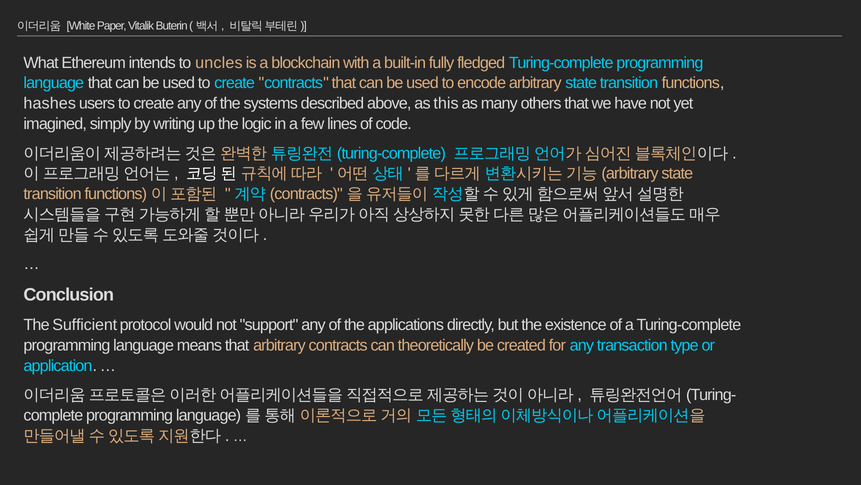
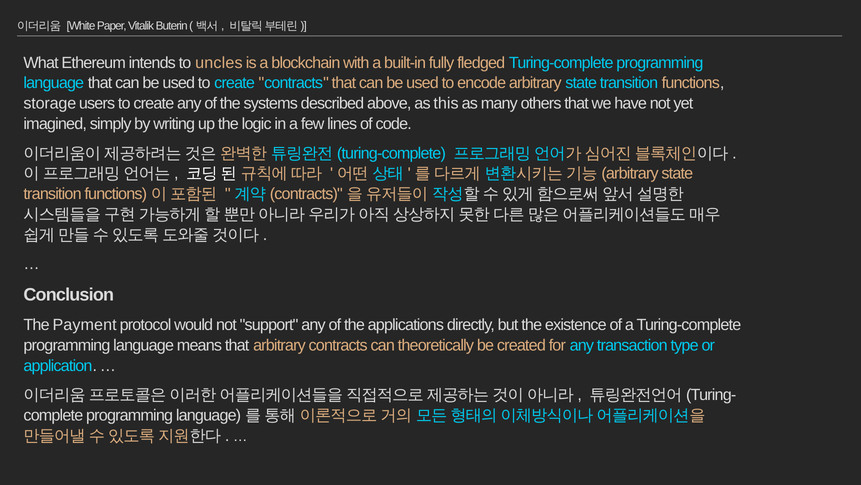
hashes: hashes -> storage (50, 103)
Sufficient: Sufficient -> Payment (85, 325)
